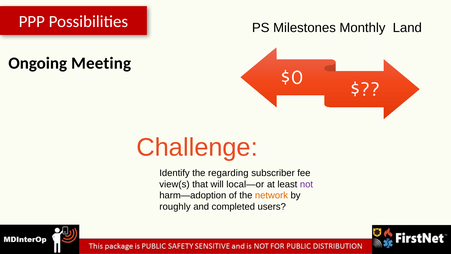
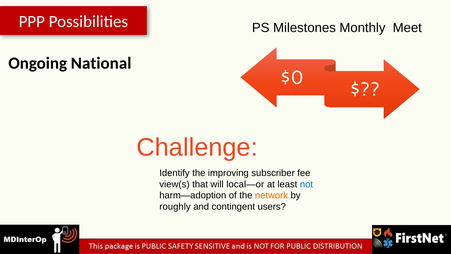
Land: Land -> Meet (407, 28)
Meeting: Meeting -> National (101, 63)
regarding: regarding -> improving (228, 173)
not colour: purple -> blue (306, 184)
completed: completed -> contingent (233, 207)
